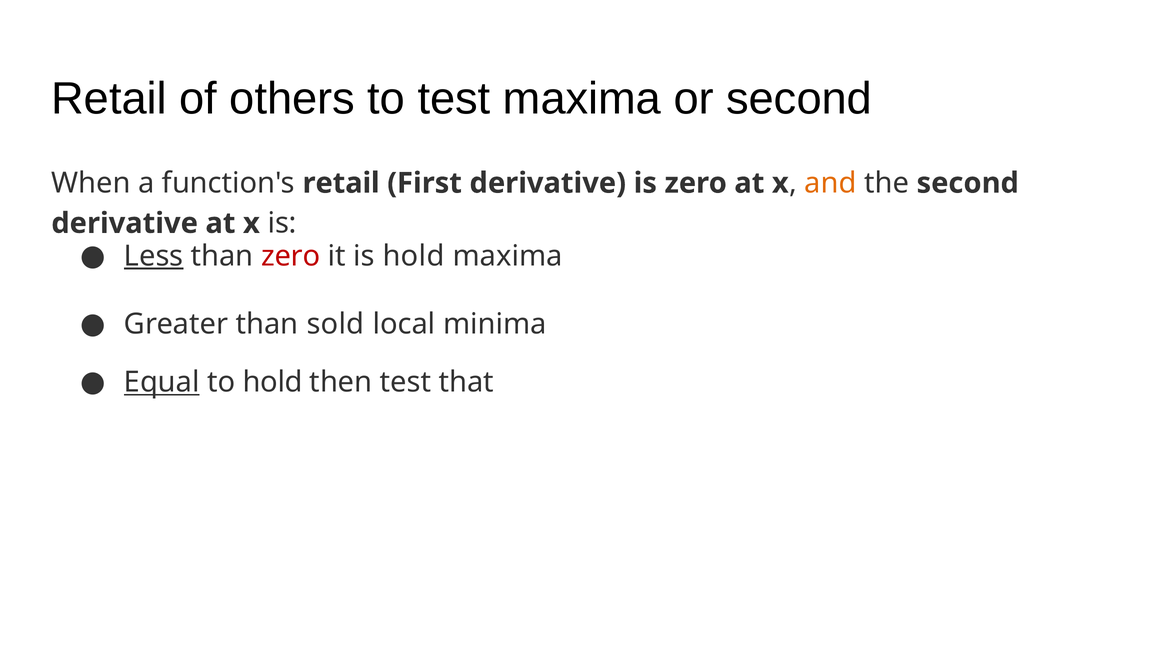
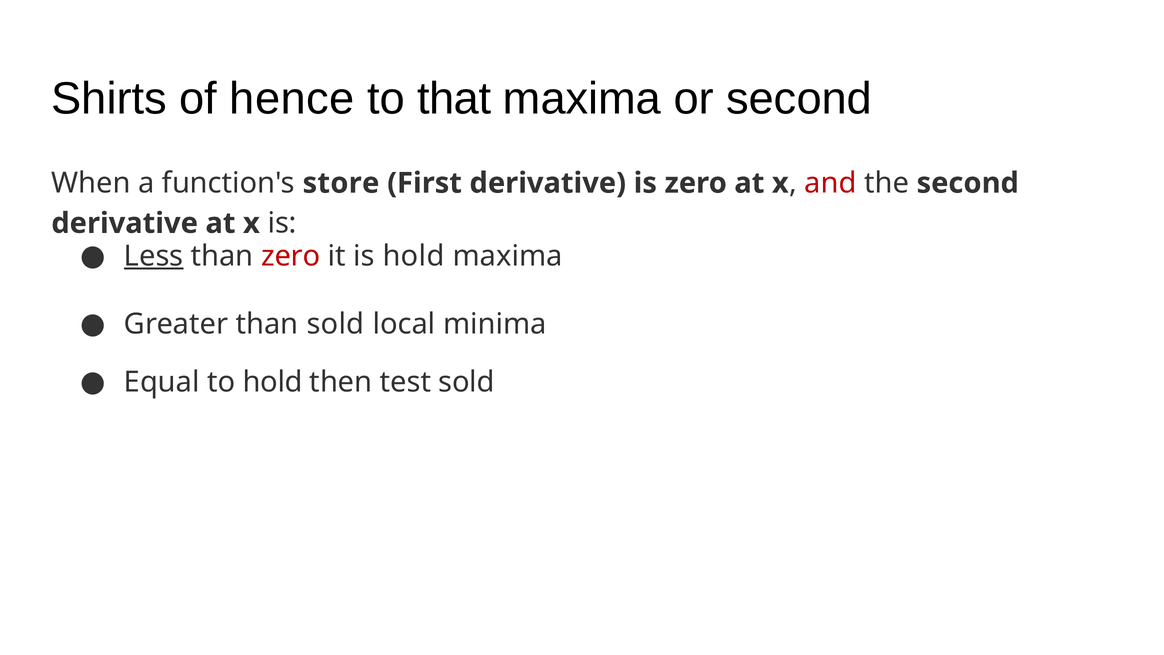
Retail: Retail -> Shirts (109, 99)
others: others -> hence (292, 99)
to test: test -> that (454, 99)
function's retail: retail -> store (341, 183)
and colour: orange -> red (831, 183)
Equal underline: present -> none (162, 382)
test that: that -> sold (467, 382)
